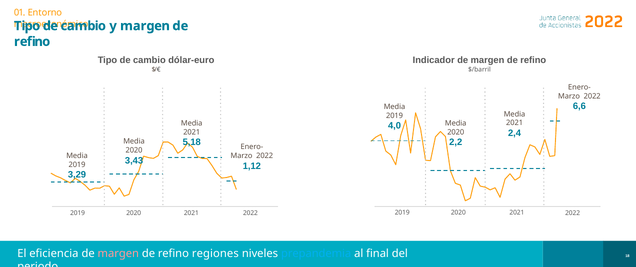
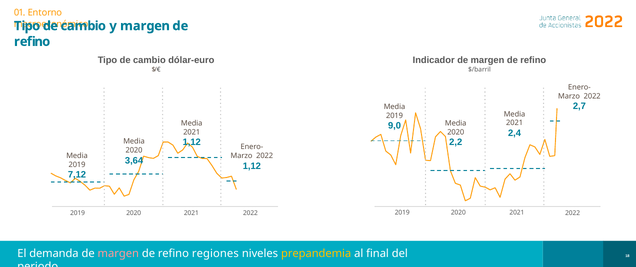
6,6: 6,6 -> 2,7 (579, 106)
4,0: 4,0 -> 9,0 (395, 126)
5,18: 5,18 -> 1,12 (192, 142)
3,43: 3,43 -> 3,64 (134, 160)
3,29: 3,29 -> 7,12 (77, 175)
eficiencia: eficiencia -> demanda (54, 253)
prepandemia colour: light blue -> yellow (316, 253)
